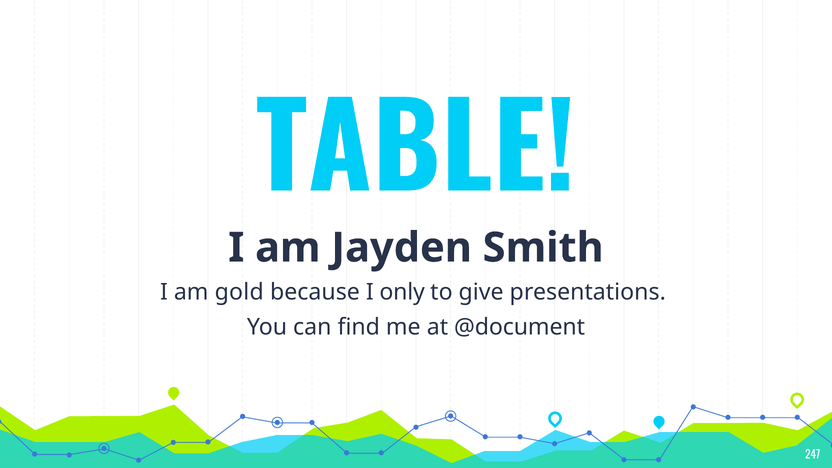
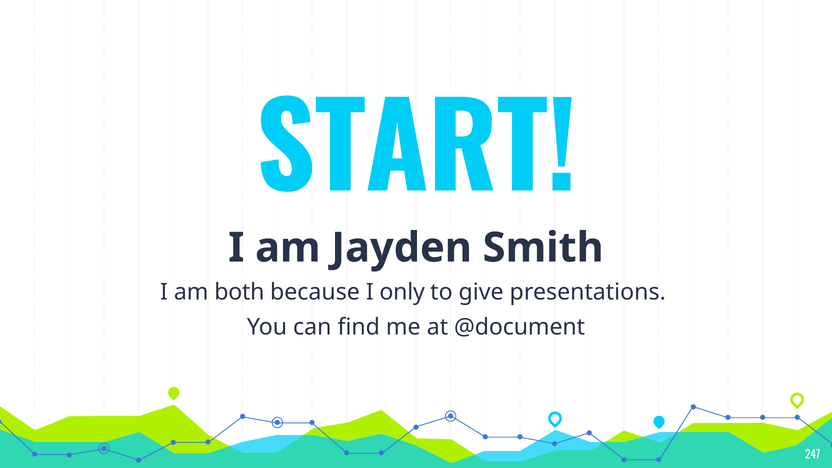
TABLE: TABLE -> START (416, 152)
gold: gold -> both (239, 292)
